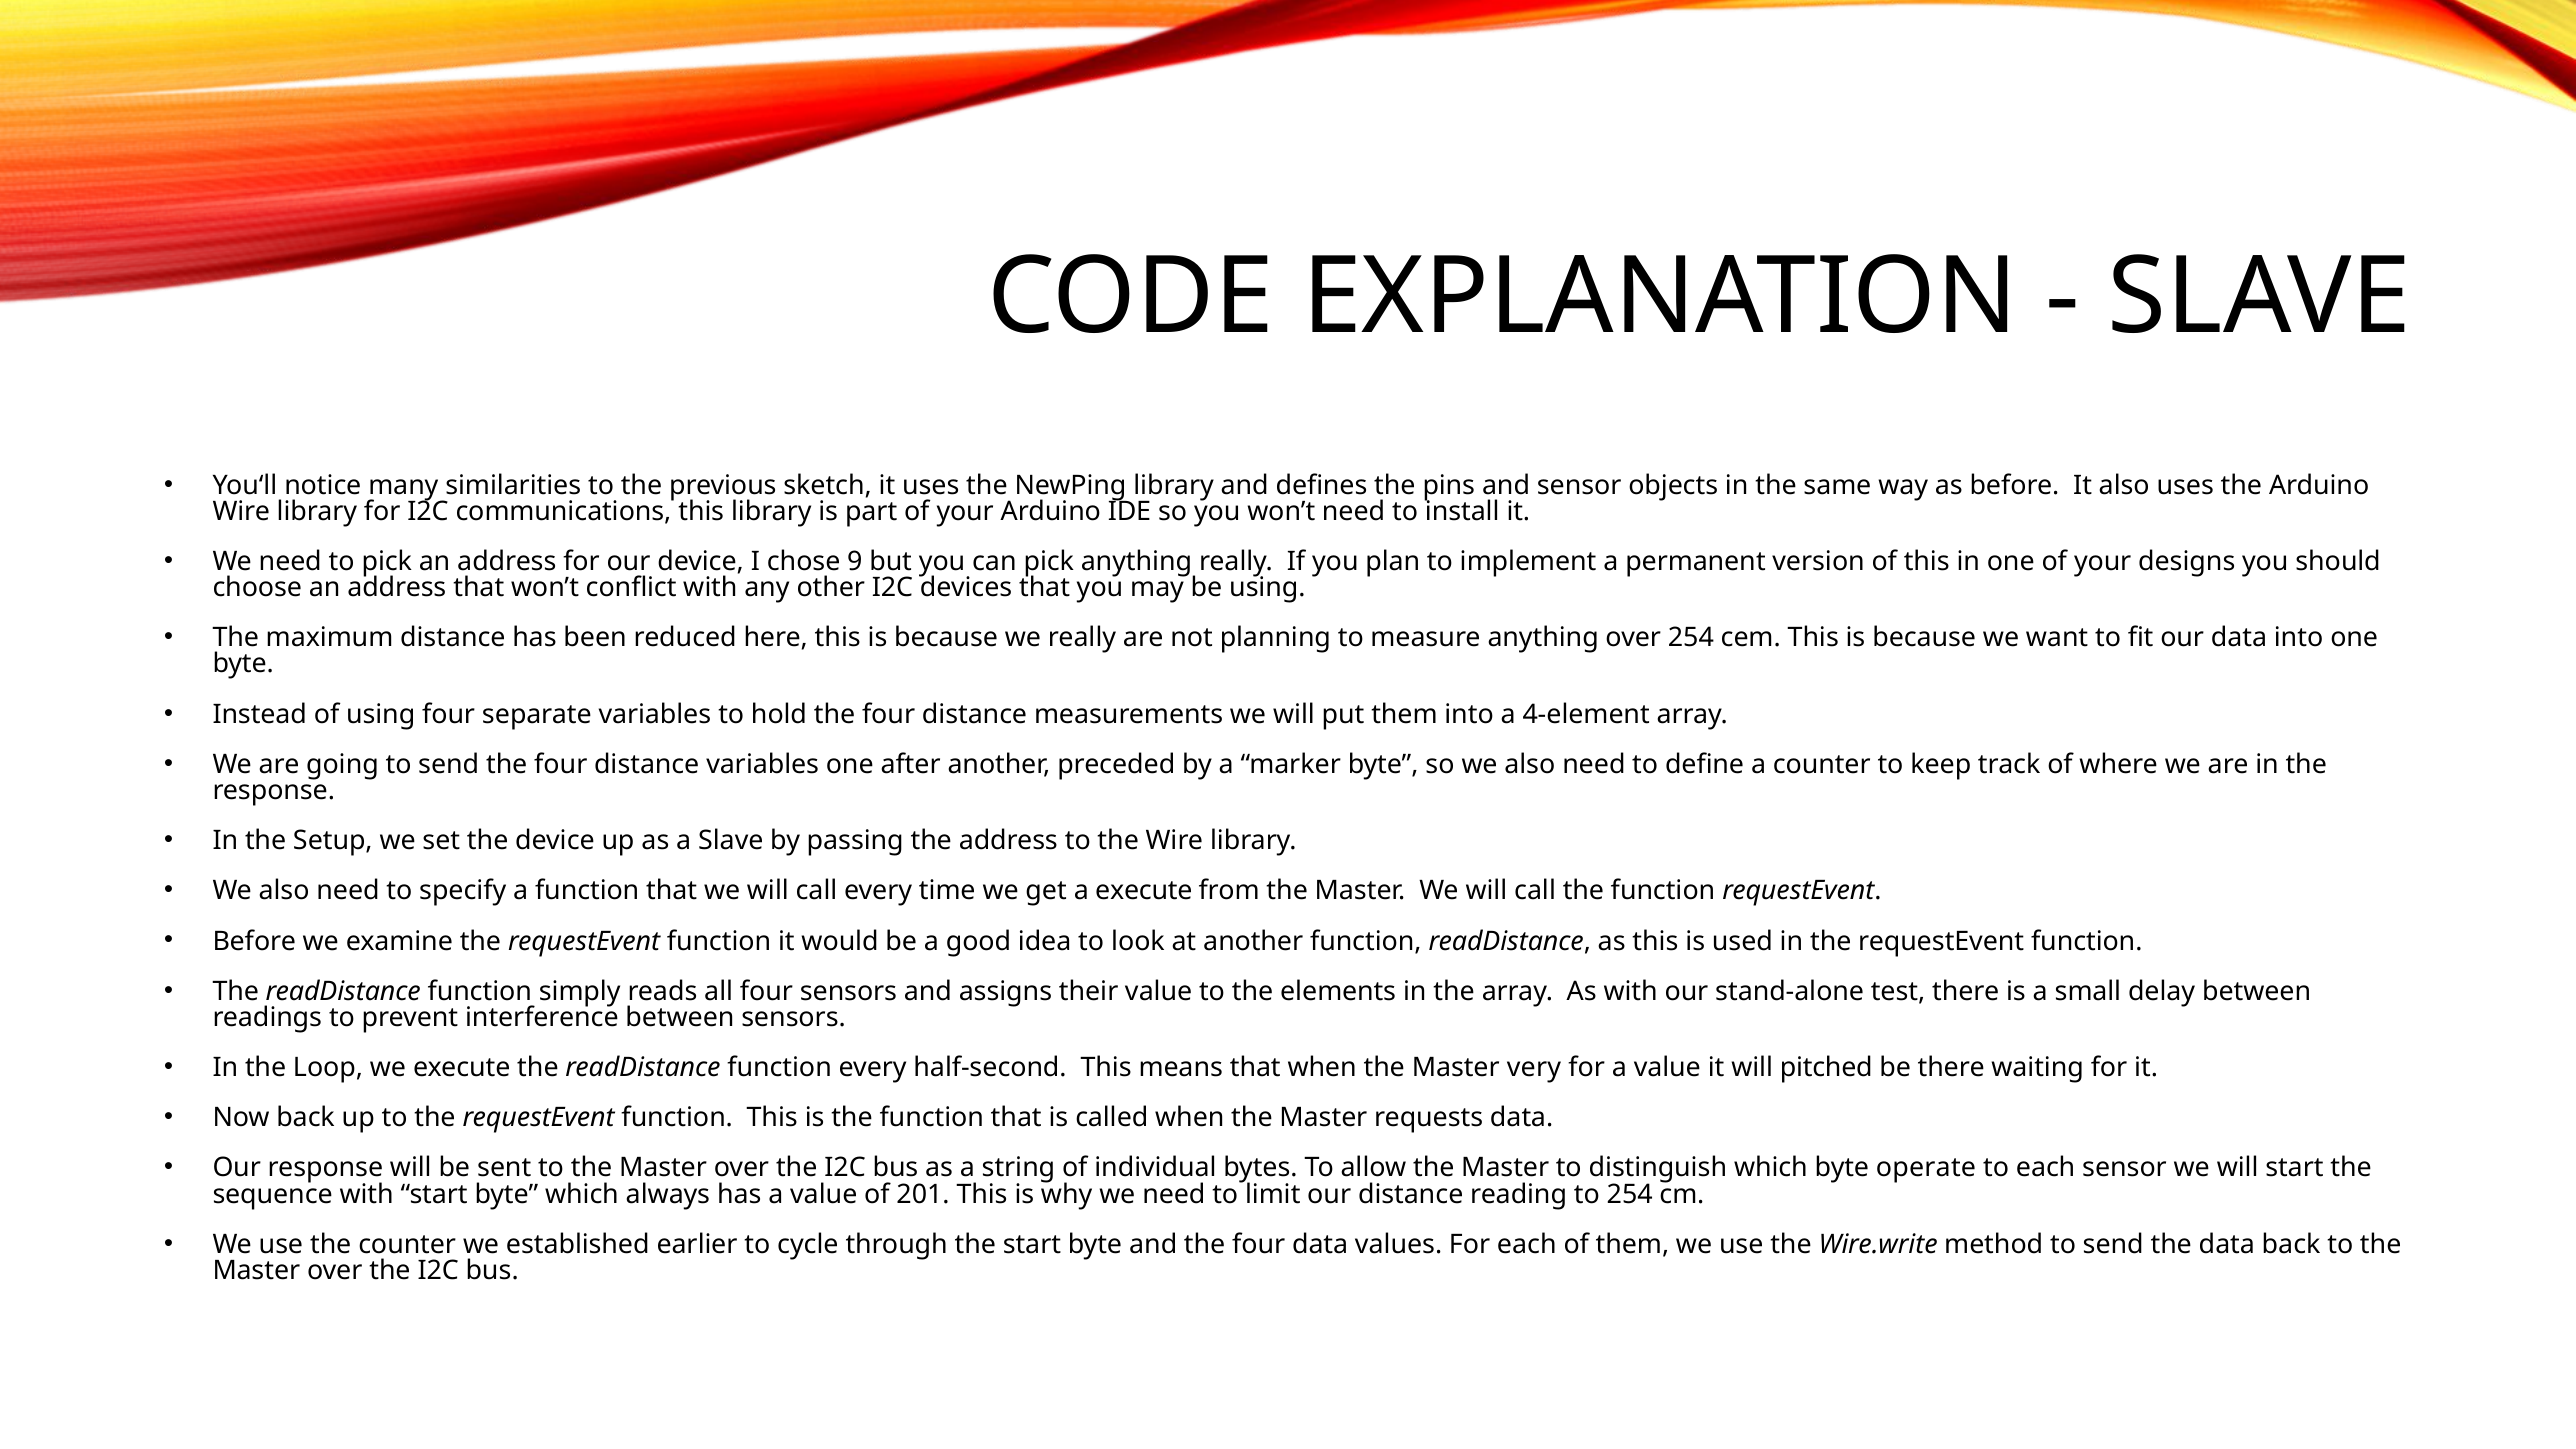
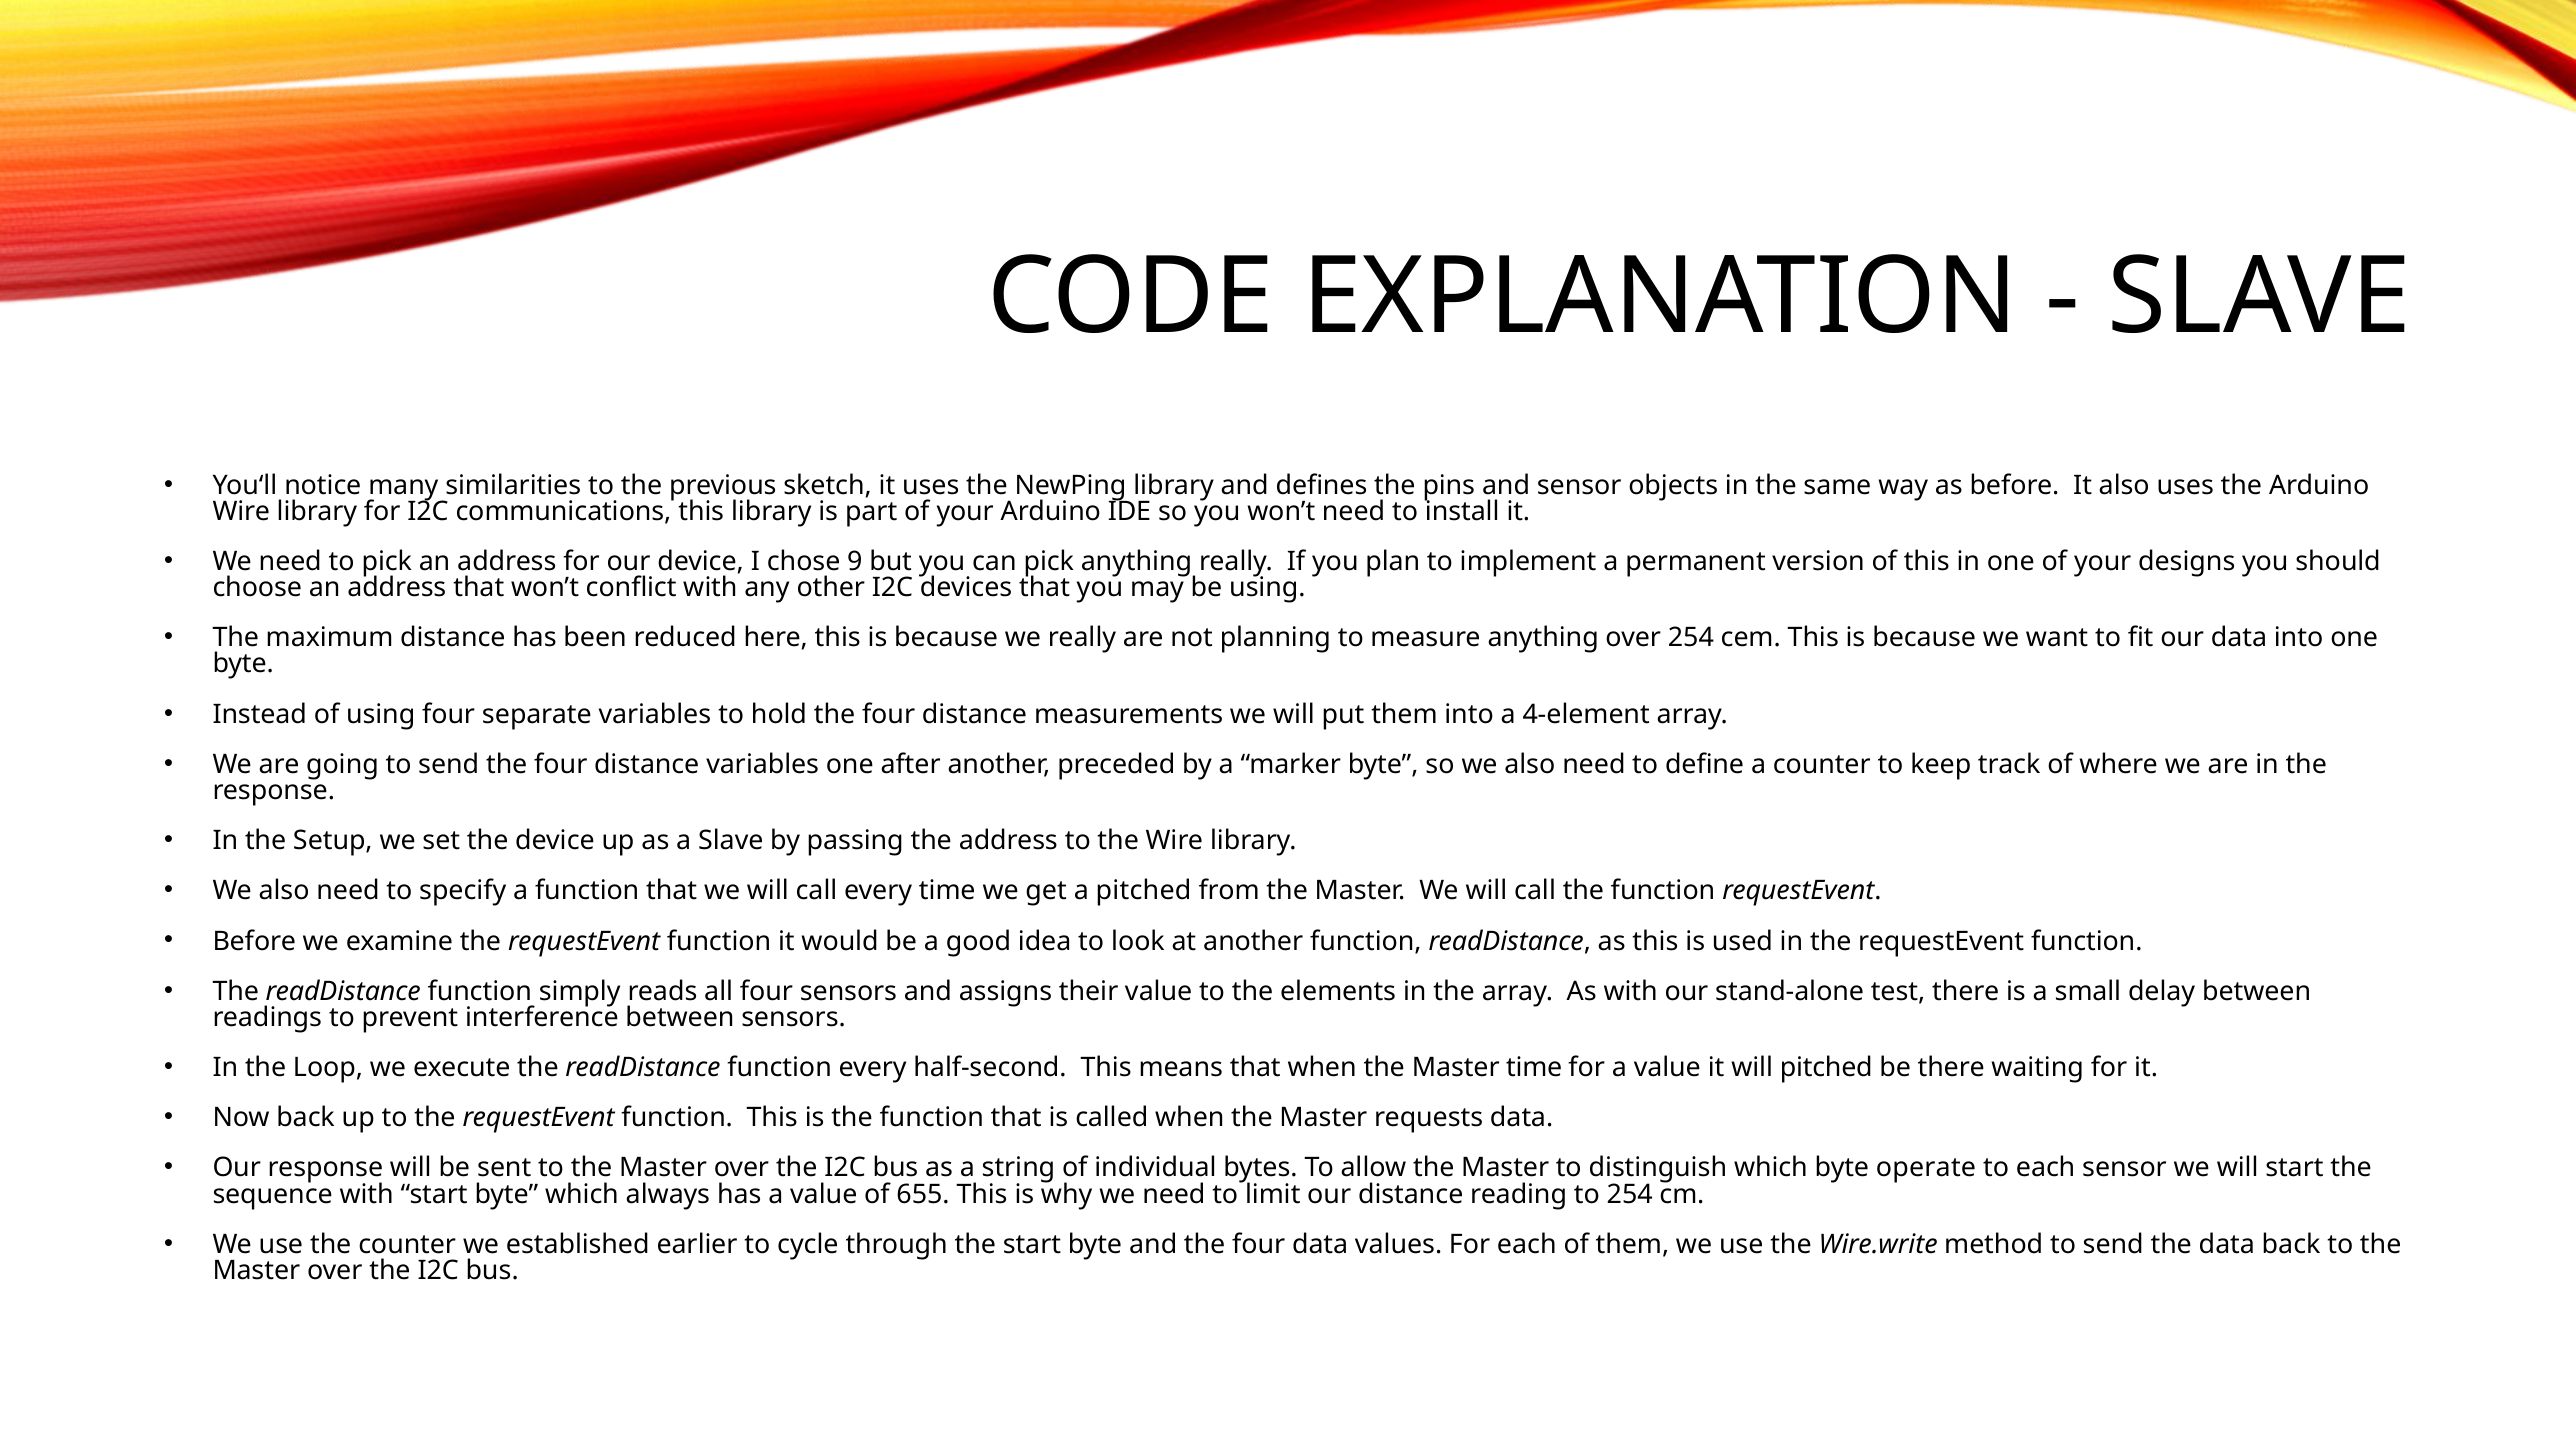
a execute: execute -> pitched (1144, 891)
Master very: very -> time (1534, 1068)
201: 201 -> 655 (923, 1194)
